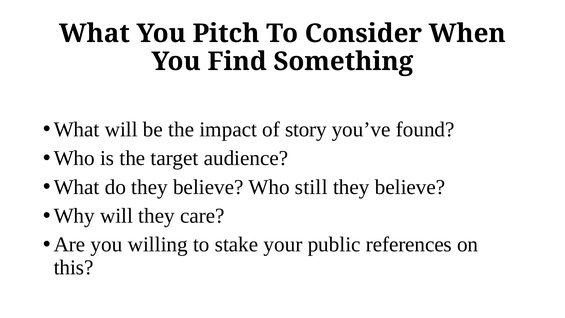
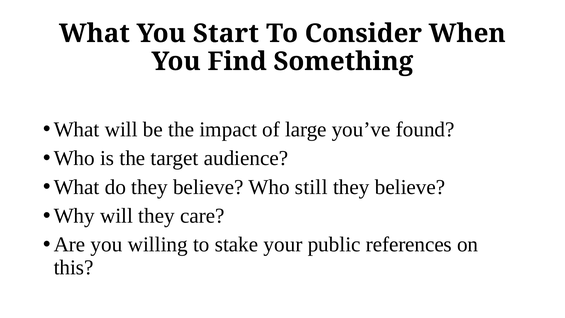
Pitch: Pitch -> Start (226, 33)
story: story -> large (306, 129)
